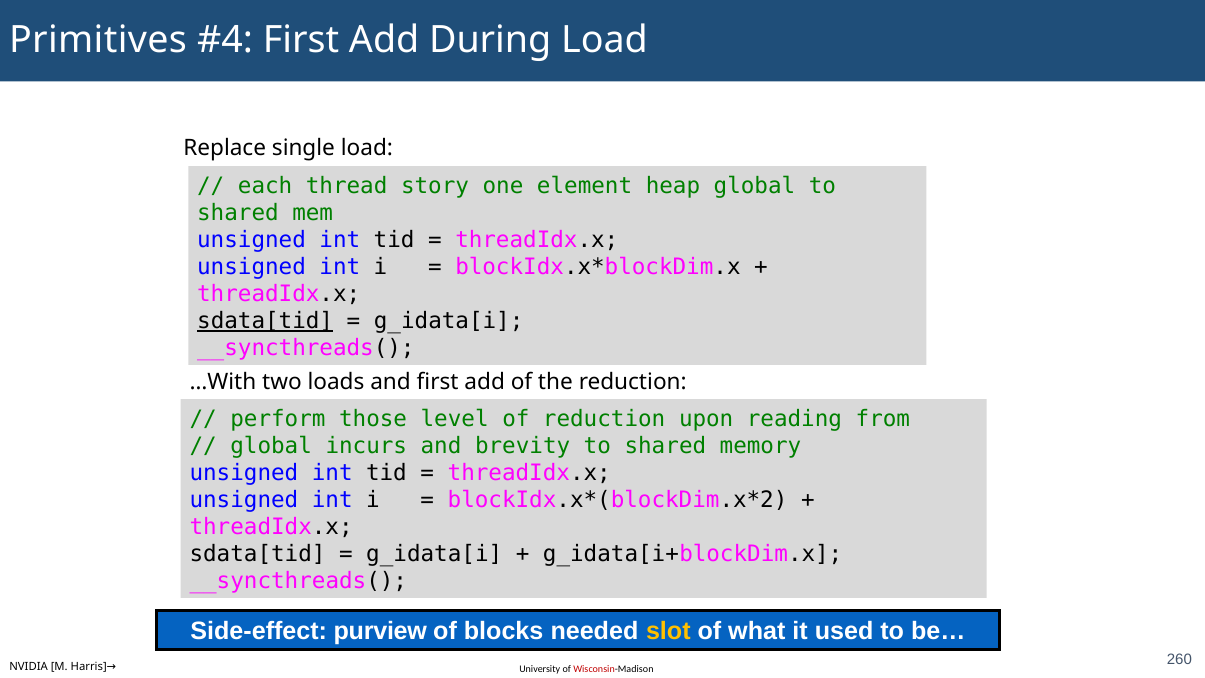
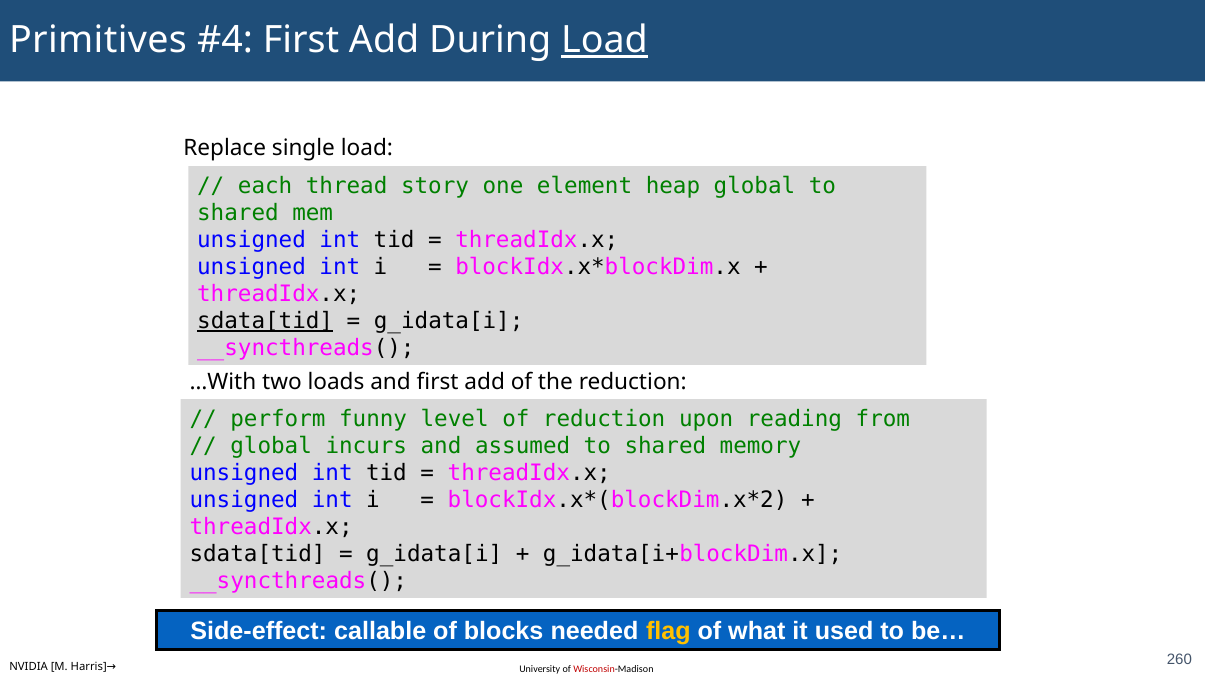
Load underline: none -> present (604, 40)
those: those -> funny (373, 419)
brevity: brevity -> assumed (523, 446)
purview: purview -> callable (380, 631)
slot: slot -> flag (668, 631)
